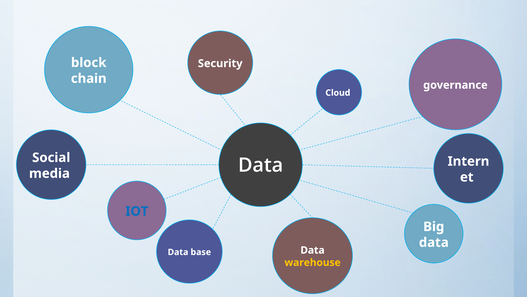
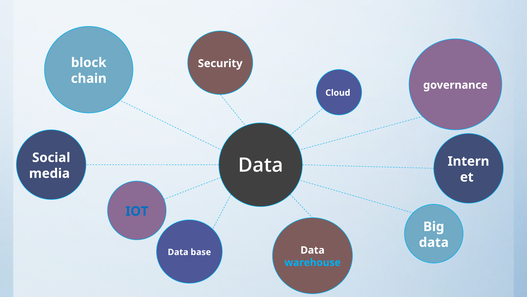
warehouse colour: yellow -> light blue (313, 262)
